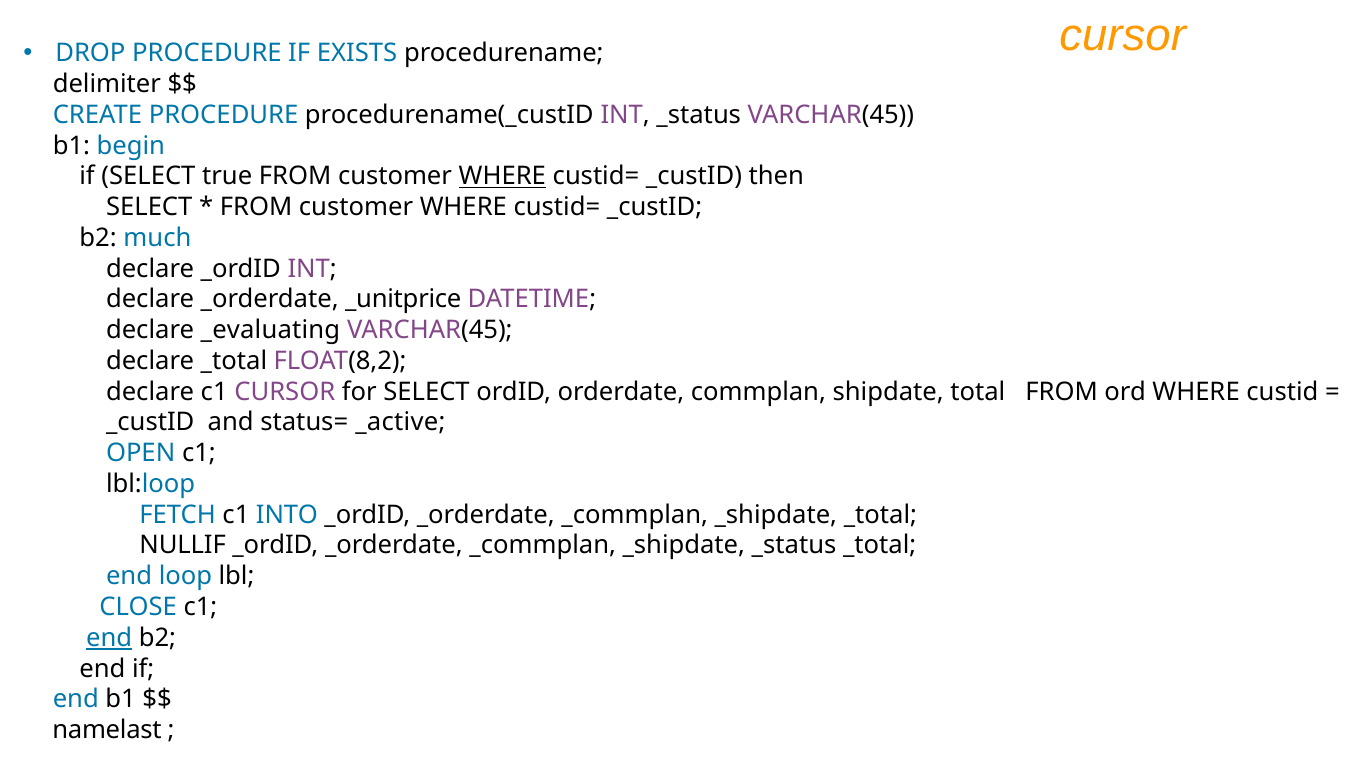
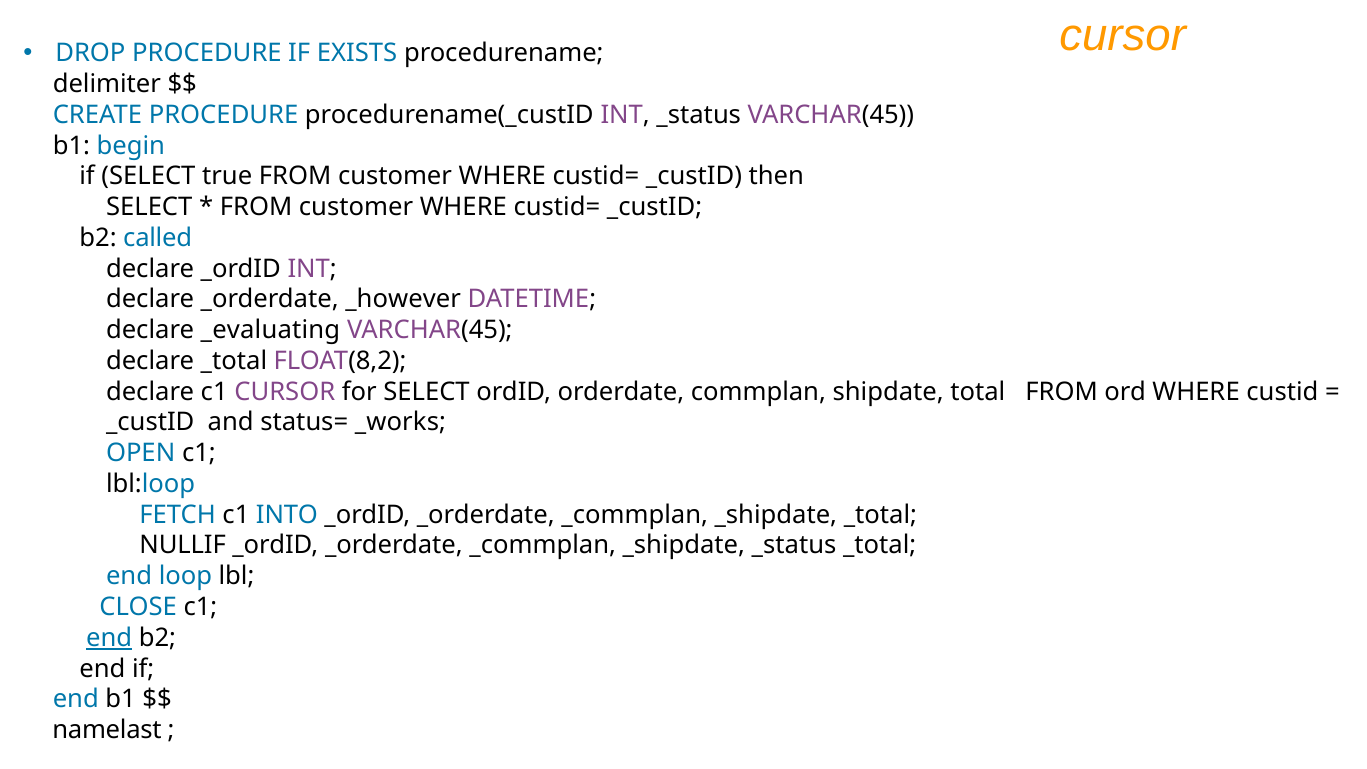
WHERE underline: present -> none (502, 176)
much: much -> called (158, 238)
_unitprice: _unitprice -> _however (403, 299)
_active: _active -> _works (400, 422)
